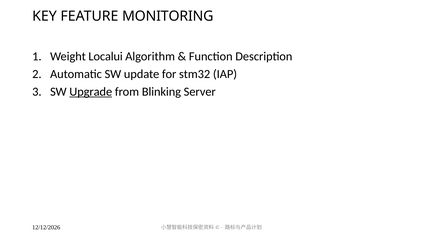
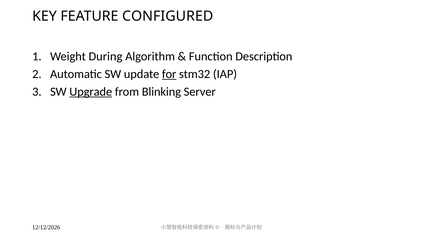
MONITORING: MONITORING -> CONFIGURED (168, 16)
Localui: Localui -> During (105, 56)
for underline: none -> present (169, 74)
